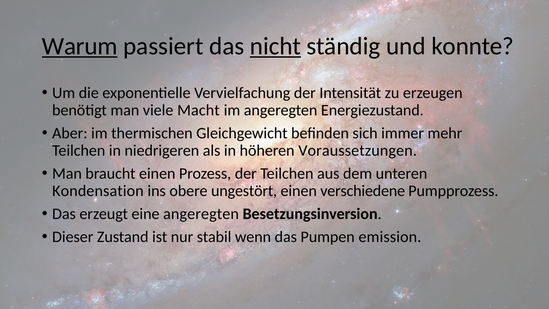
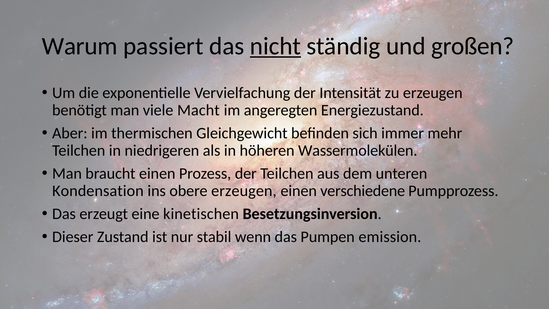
Warum underline: present -> none (80, 46)
konnte: konnte -> großen (473, 46)
Voraussetzungen: Voraussetzungen -> Wassermolekülen (358, 150)
obere ungestört: ungestört -> erzeugen (244, 191)
eine angeregten: angeregten -> kinetischen (201, 214)
